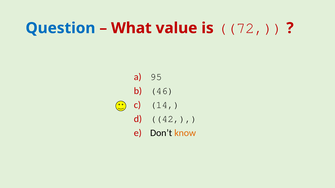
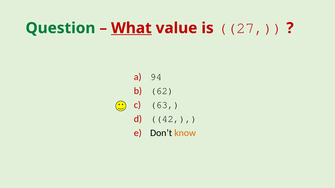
Question colour: blue -> green (60, 28)
What underline: none -> present (131, 28)
72: 72 -> 27 (250, 28)
95: 95 -> 94 (156, 77)
46: 46 -> 62 (162, 91)
14: 14 -> 63 (165, 105)
